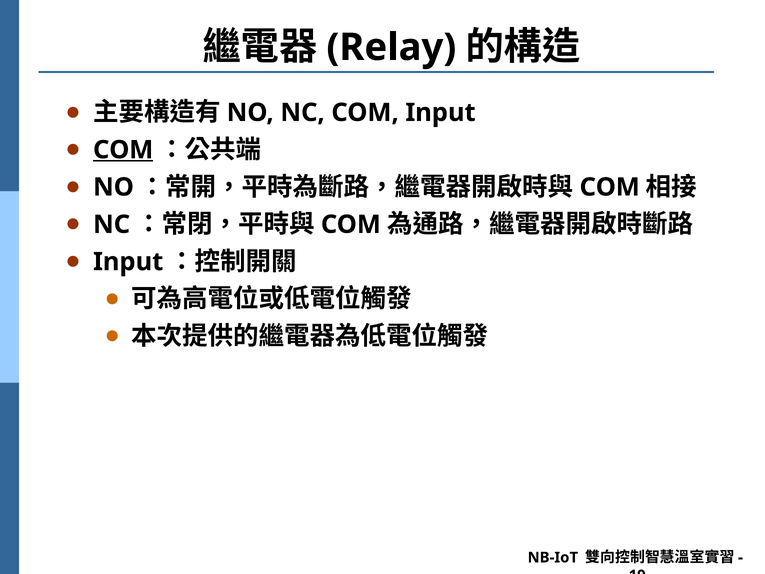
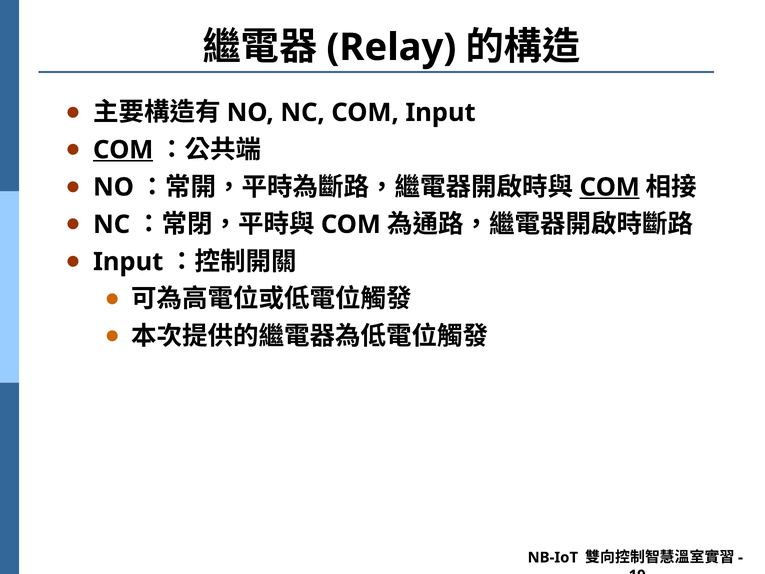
COM underline: none -> present (610, 187)
